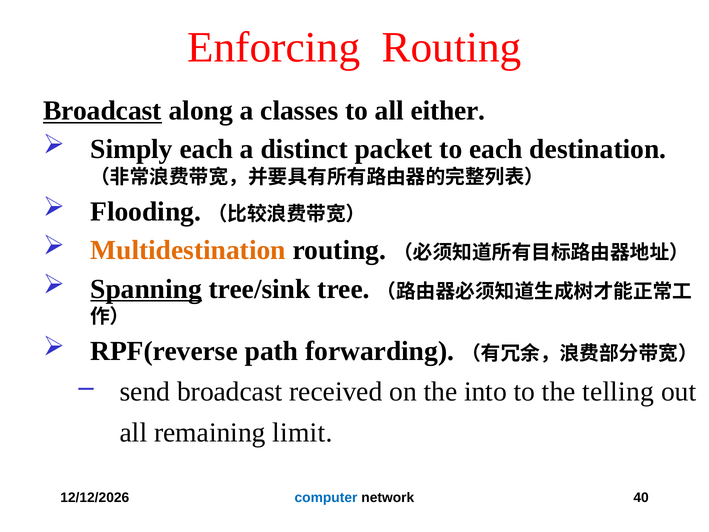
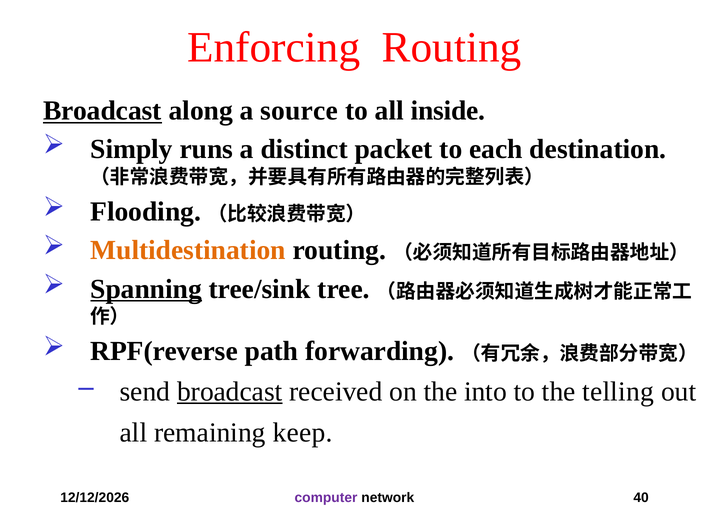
classes: classes -> source (299, 111)
either: either -> inside (448, 111)
Simply each: each -> runs (206, 149)
broadcast underline: none -> present (230, 391)
limit: limit -> keep (303, 432)
computer colour: blue -> purple (326, 497)
